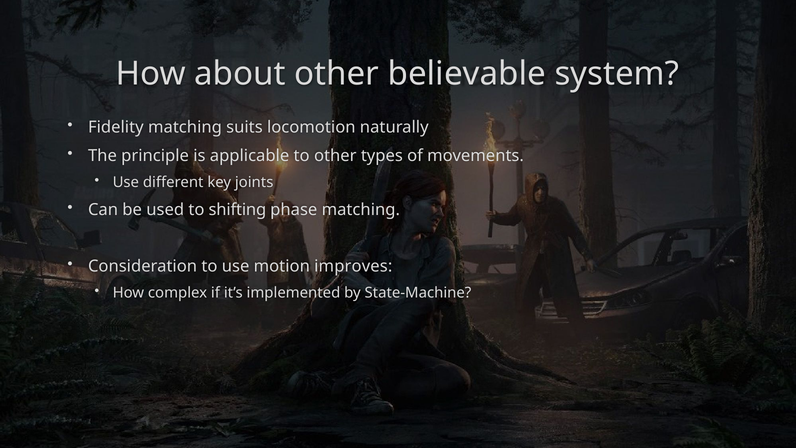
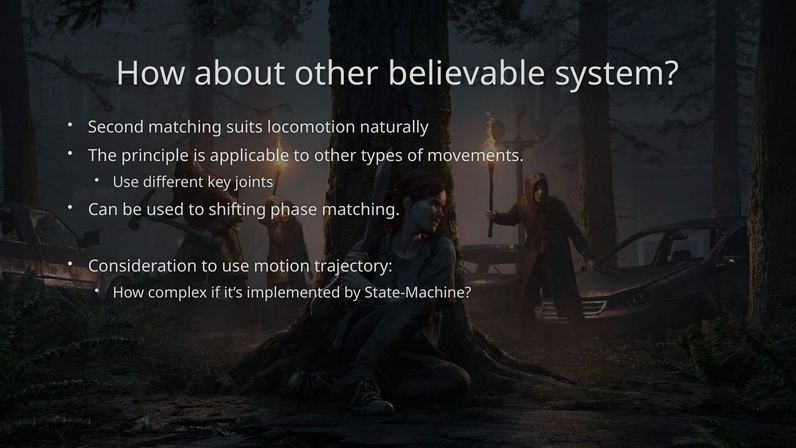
Fidelity: Fidelity -> Second (116, 127)
improves: improves -> trajectory (353, 266)
